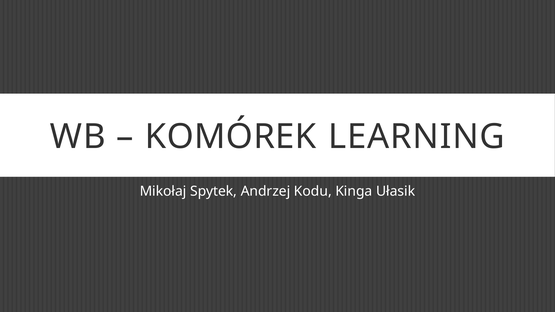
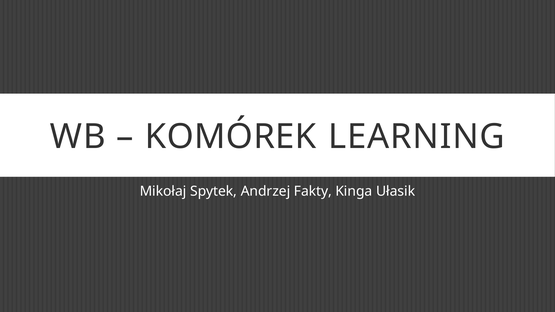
Kodu: Kodu -> Fakty (313, 191)
